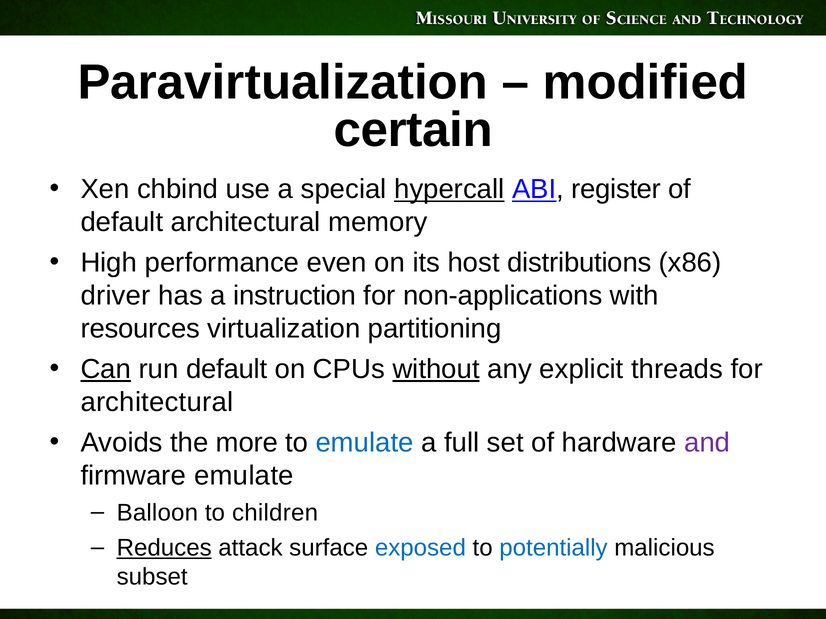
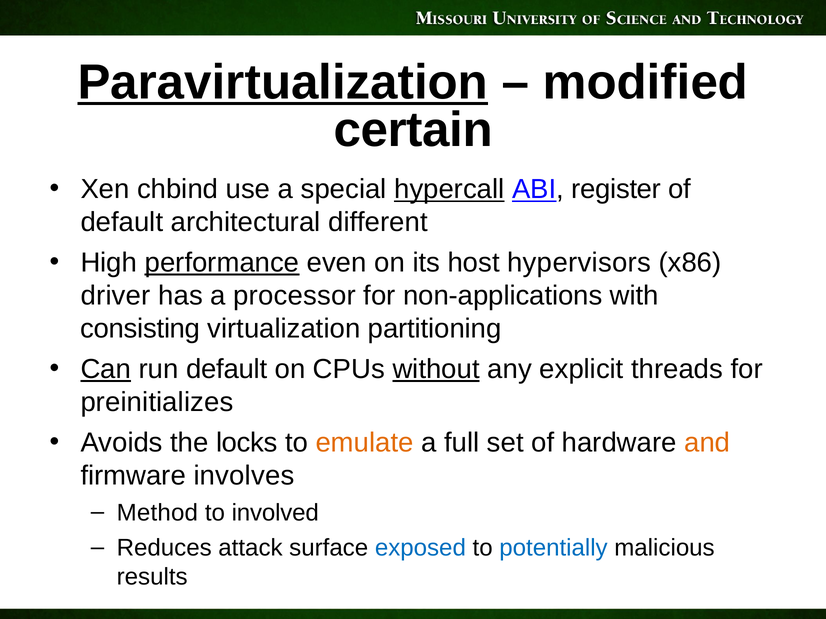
Paravirtualization underline: none -> present (283, 83)
memory: memory -> different (378, 223)
performance underline: none -> present (222, 263)
distributions: distributions -> hypervisors (579, 263)
instruction: instruction -> processor (295, 296)
resources: resources -> consisting (140, 329)
architectural: architectural -> preinitializes (157, 402)
more: more -> locks (247, 443)
emulate colour: blue -> orange (365, 443)
and colour: purple -> orange (707, 443)
firmware emulate: emulate -> involves (244, 476)
Balloon: Balloon -> Method (157, 513)
children: children -> involved (275, 513)
Reduces underline: present -> none (164, 548)
subset: subset -> results (152, 577)
